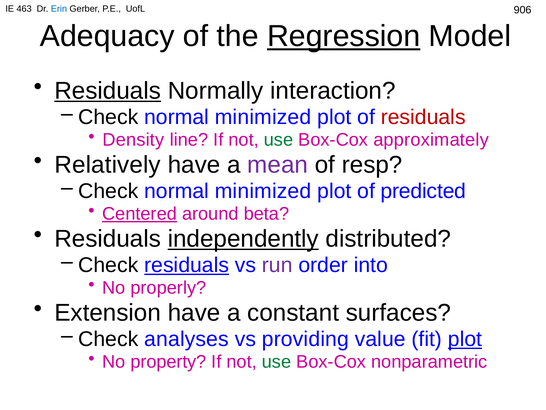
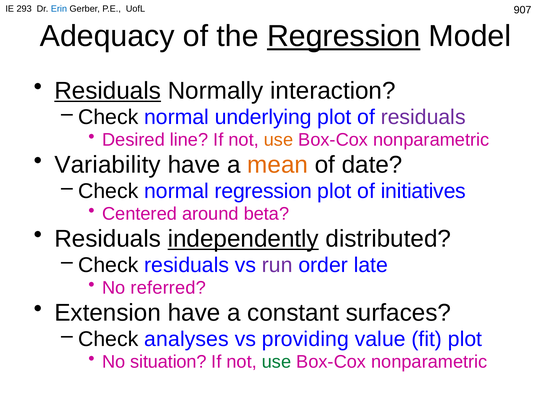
463: 463 -> 293 (24, 9)
906: 906 -> 907 (523, 10)
minimized: minimized -> underlying (263, 117)
residuals colour: red -> purple (423, 117)
Density: Density -> Desired (133, 140)
use colour: green -> orange (279, 140)
approximately: approximately -> nonparametric (431, 140)
Relatively: Relatively -> Variability (108, 165)
mean colour: purple -> orange (278, 165)
resp: resp -> date (372, 165)
minimized: minimized -> regression (263, 191)
predicted: predicted -> initiatives (423, 191)
Centered underline: present -> none (140, 214)
residuals underline: present -> none (187, 265)
into: into -> late (371, 265)
properly: properly -> referred (168, 287)
plot underline: present -> none (465, 339)
property: property -> situation (168, 361)
